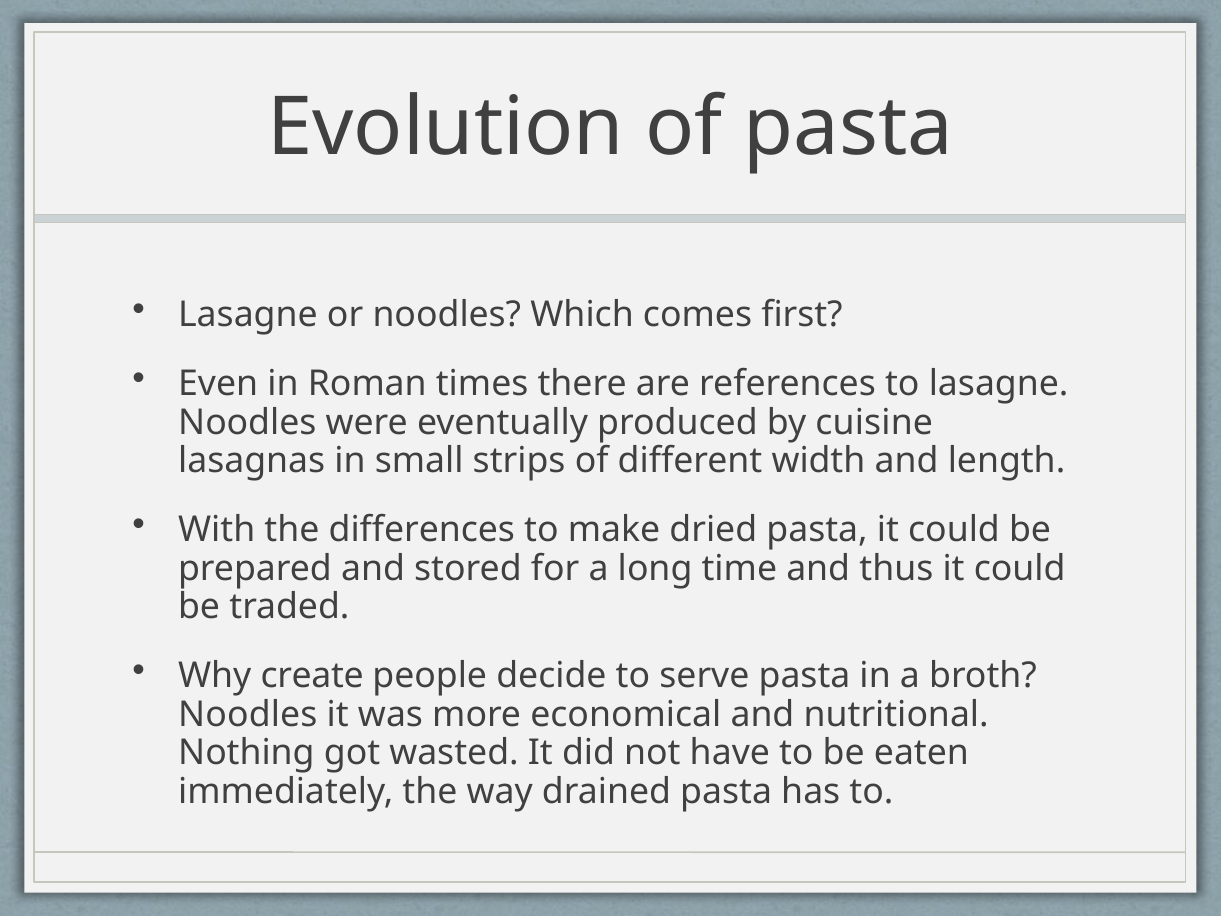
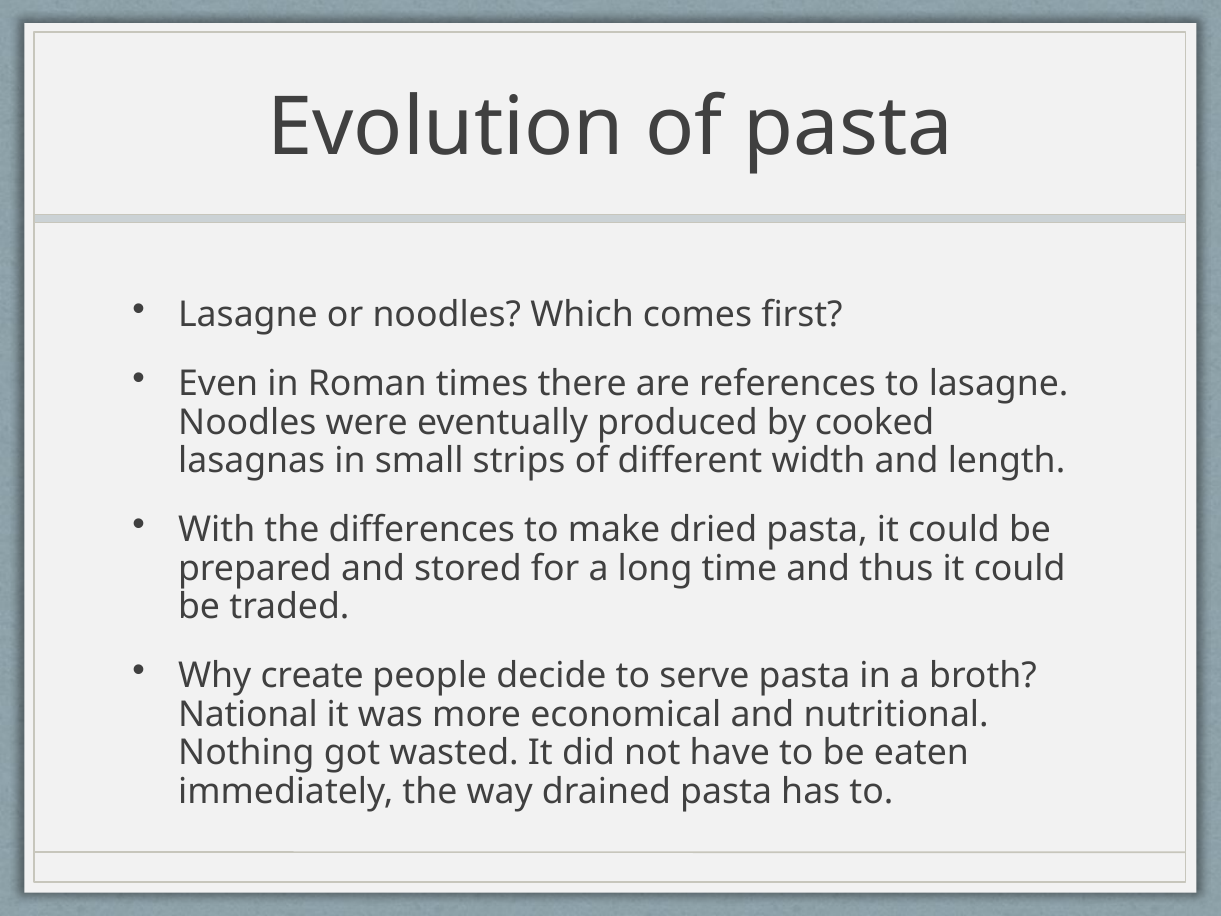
cuisine: cuisine -> cooked (875, 422)
Noodles: Noodles -> National (248, 714)
